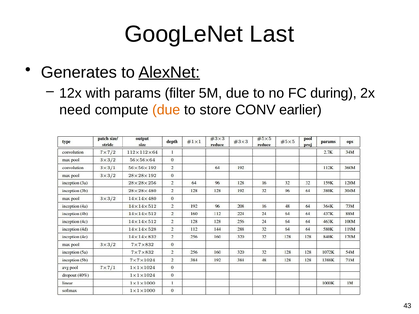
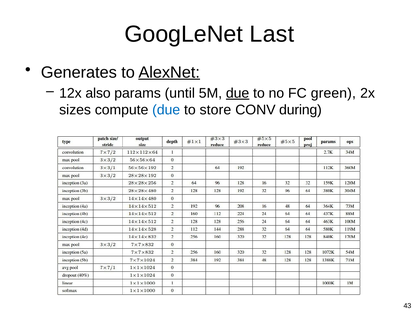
with: with -> also (98, 93)
filter: filter -> until (180, 93)
due underline: none -> present (238, 93)
during: during -> green (333, 93)
need: need -> sizes (75, 110)
due colour: orange -> blue (166, 110)
earlier: earlier -> during (300, 110)
